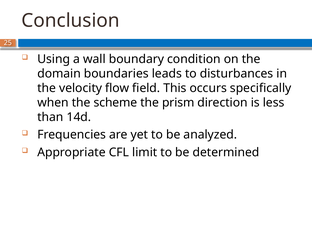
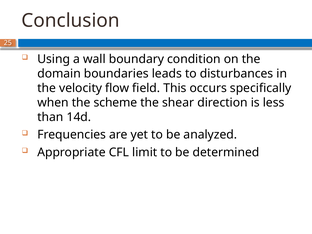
prism: prism -> shear (178, 103)
